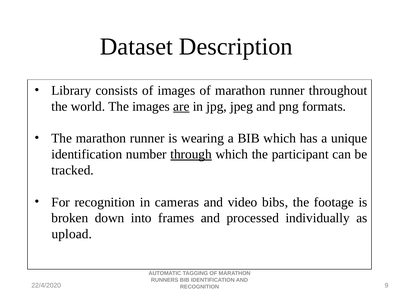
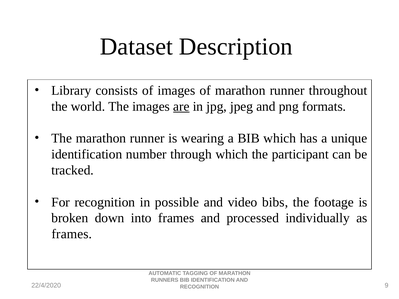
through underline: present -> none (191, 154)
cameras: cameras -> possible (177, 202)
upload: upload -> frames (72, 234)
